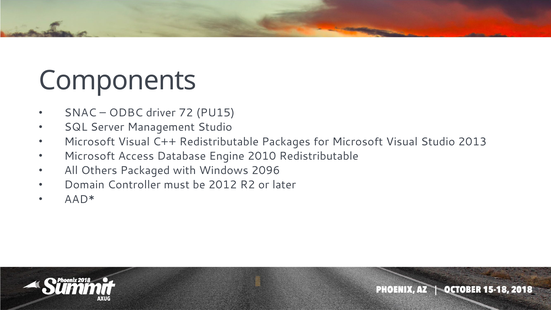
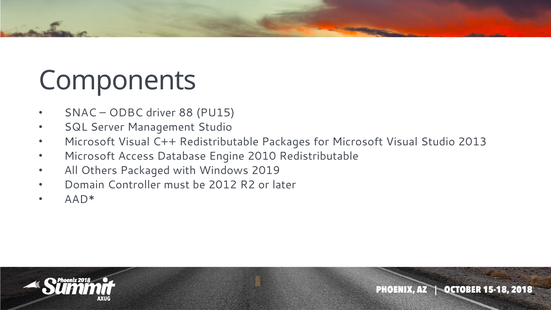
72: 72 -> 88 (186, 113)
2096: 2096 -> 2019 (266, 170)
